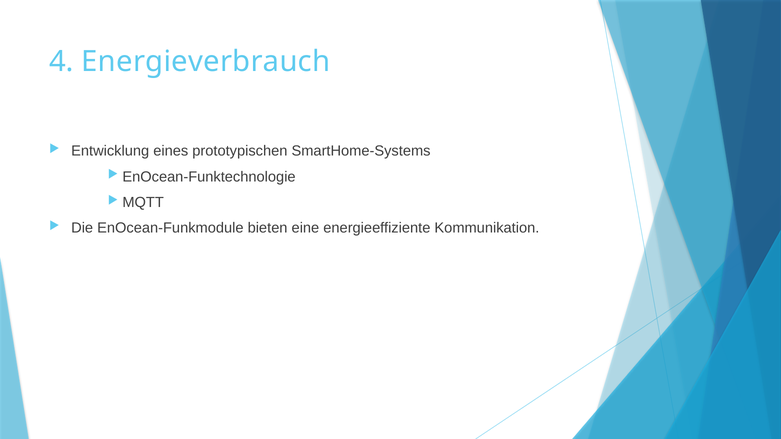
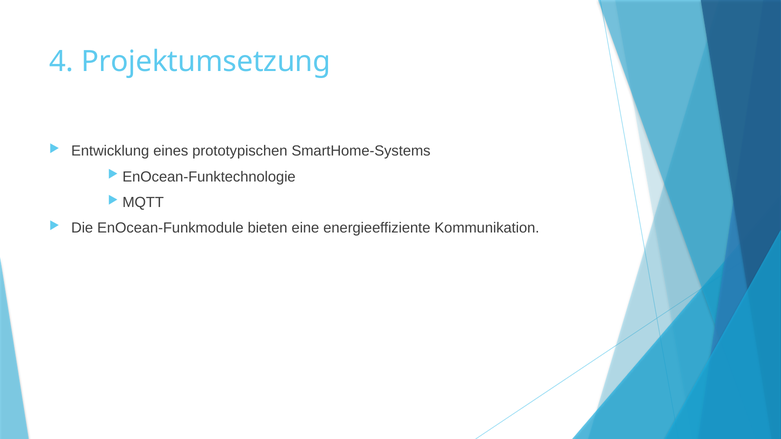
Energieverbrauch: Energieverbrauch -> Projektumsetzung (206, 62)
